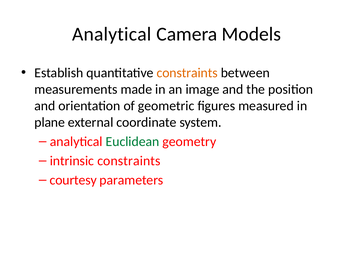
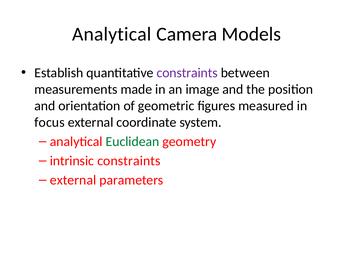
constraints colour: orange -> purple (187, 73)
plane: plane -> focus (50, 122)
courtesy: courtesy -> external (73, 180)
